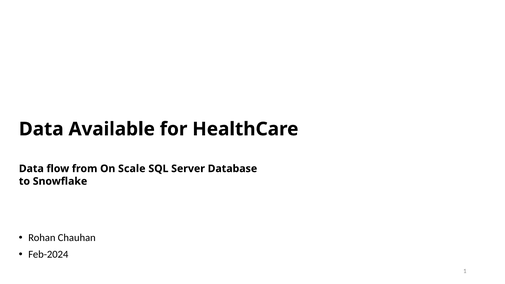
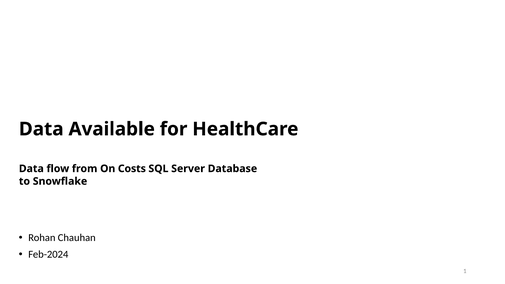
Scale: Scale -> Costs (132, 169)
